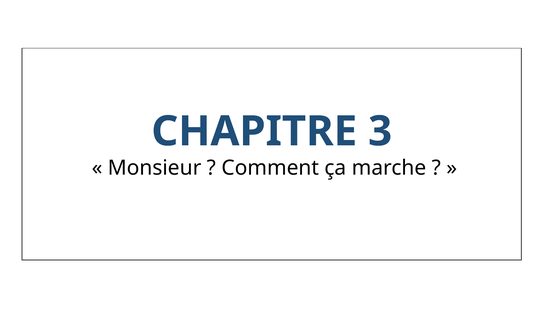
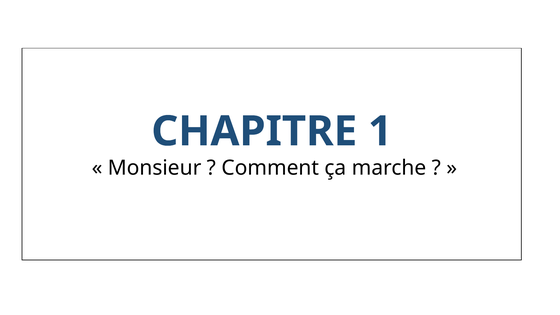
3: 3 -> 1 (380, 131)
